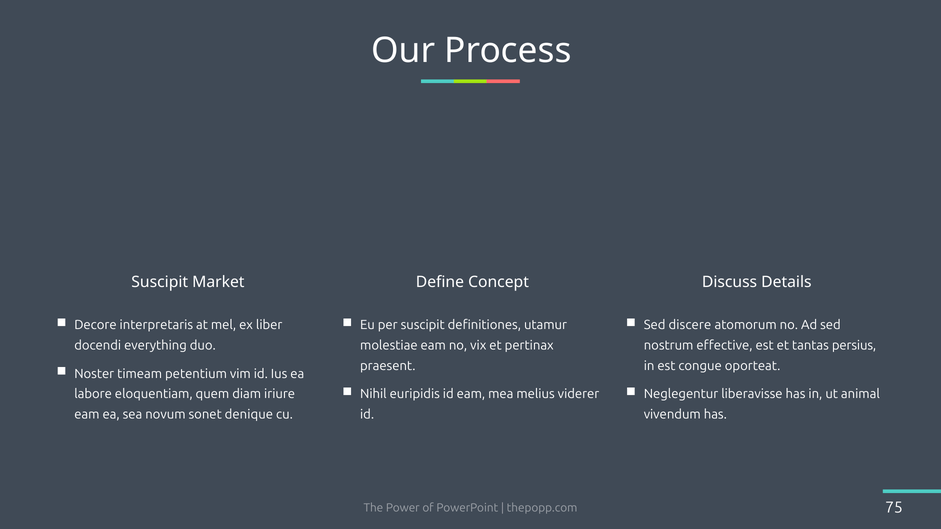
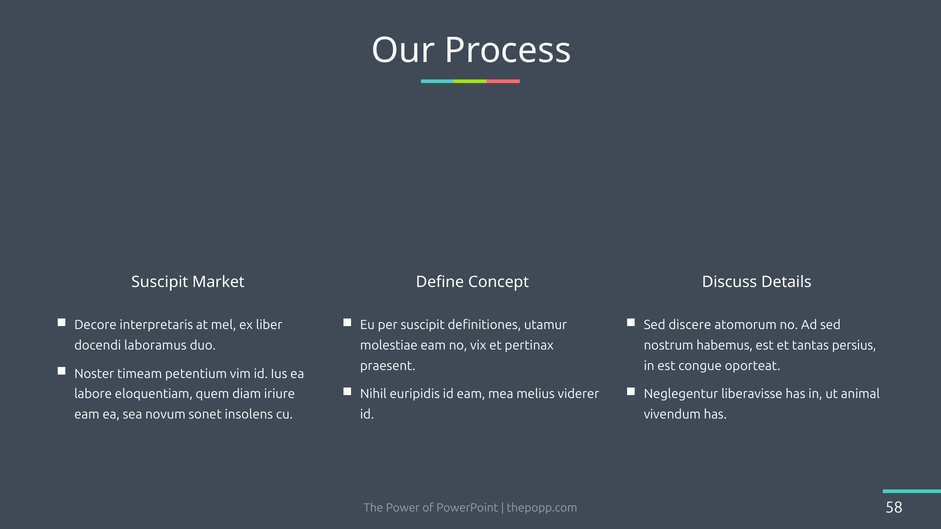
everything: everything -> laboramus (155, 346)
effective: effective -> habemus (725, 346)
denique: denique -> insolens (249, 415)
75: 75 -> 58 (894, 508)
